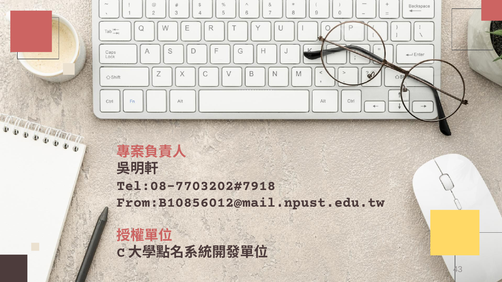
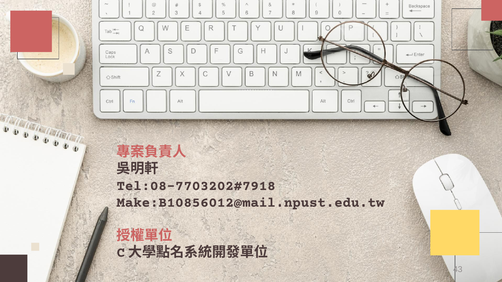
From:B10856012@mail.npust.edu.tw: From:B10856012@mail.npust.edu.tw -> Make:B10856012@mail.npust.edu.tw (251, 202)
